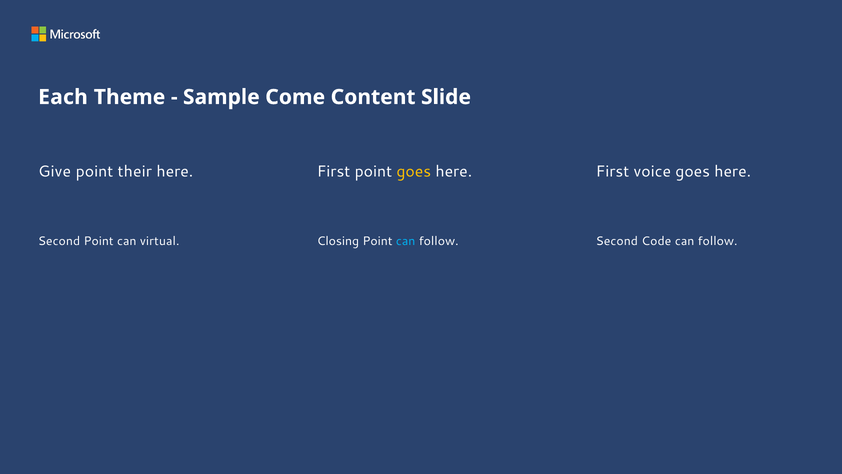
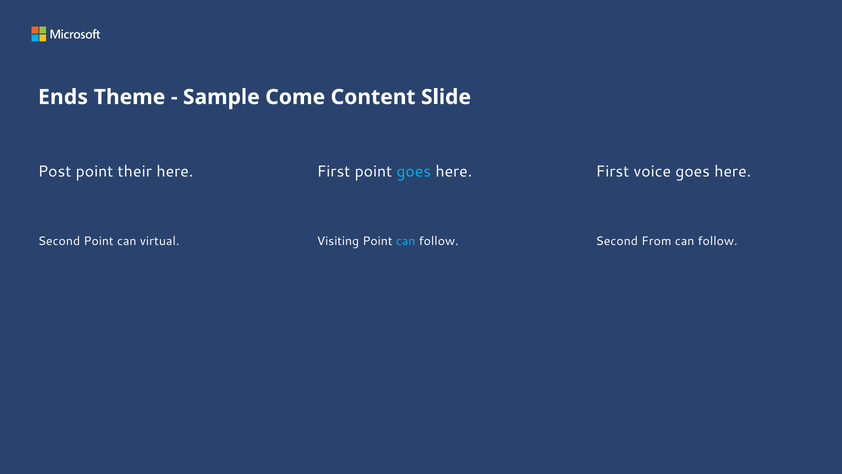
Each: Each -> Ends (63, 97)
Give: Give -> Post (55, 171)
goes colour: yellow -> light blue (414, 171)
Closing: Closing -> Visiting (338, 241)
Code: Code -> From (656, 241)
